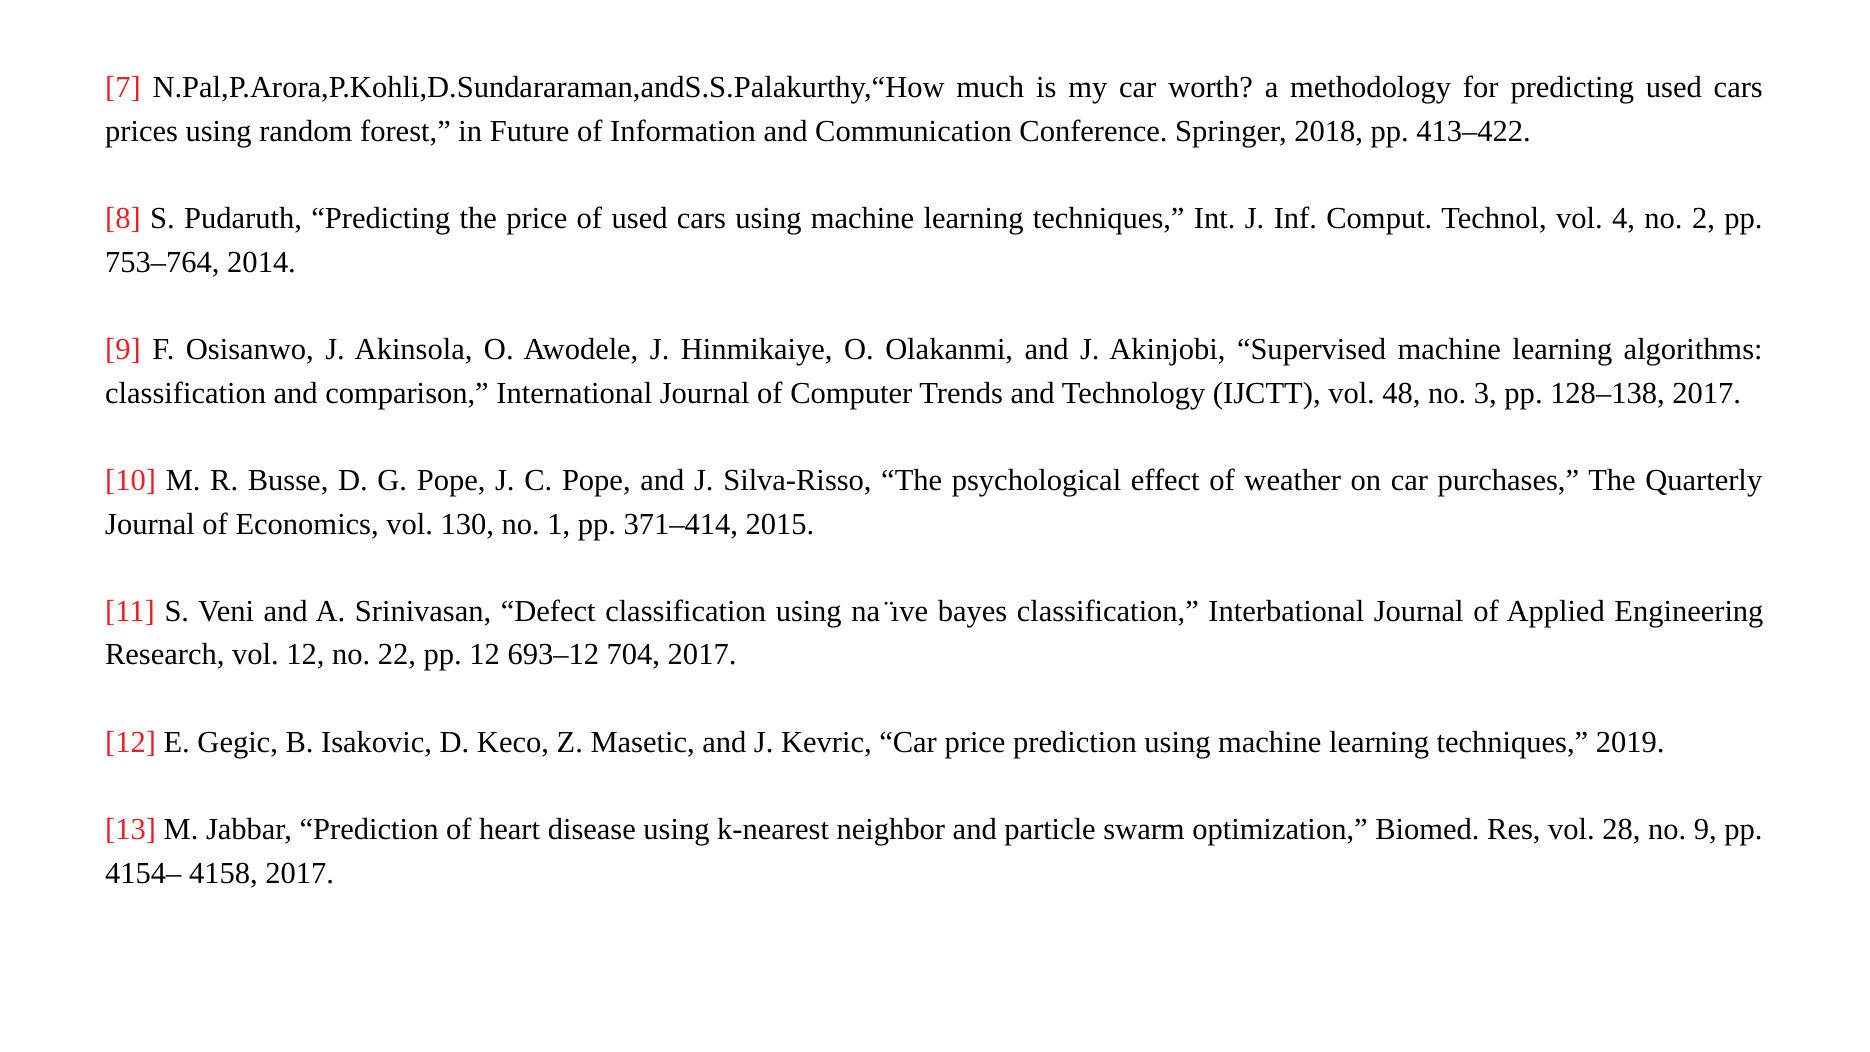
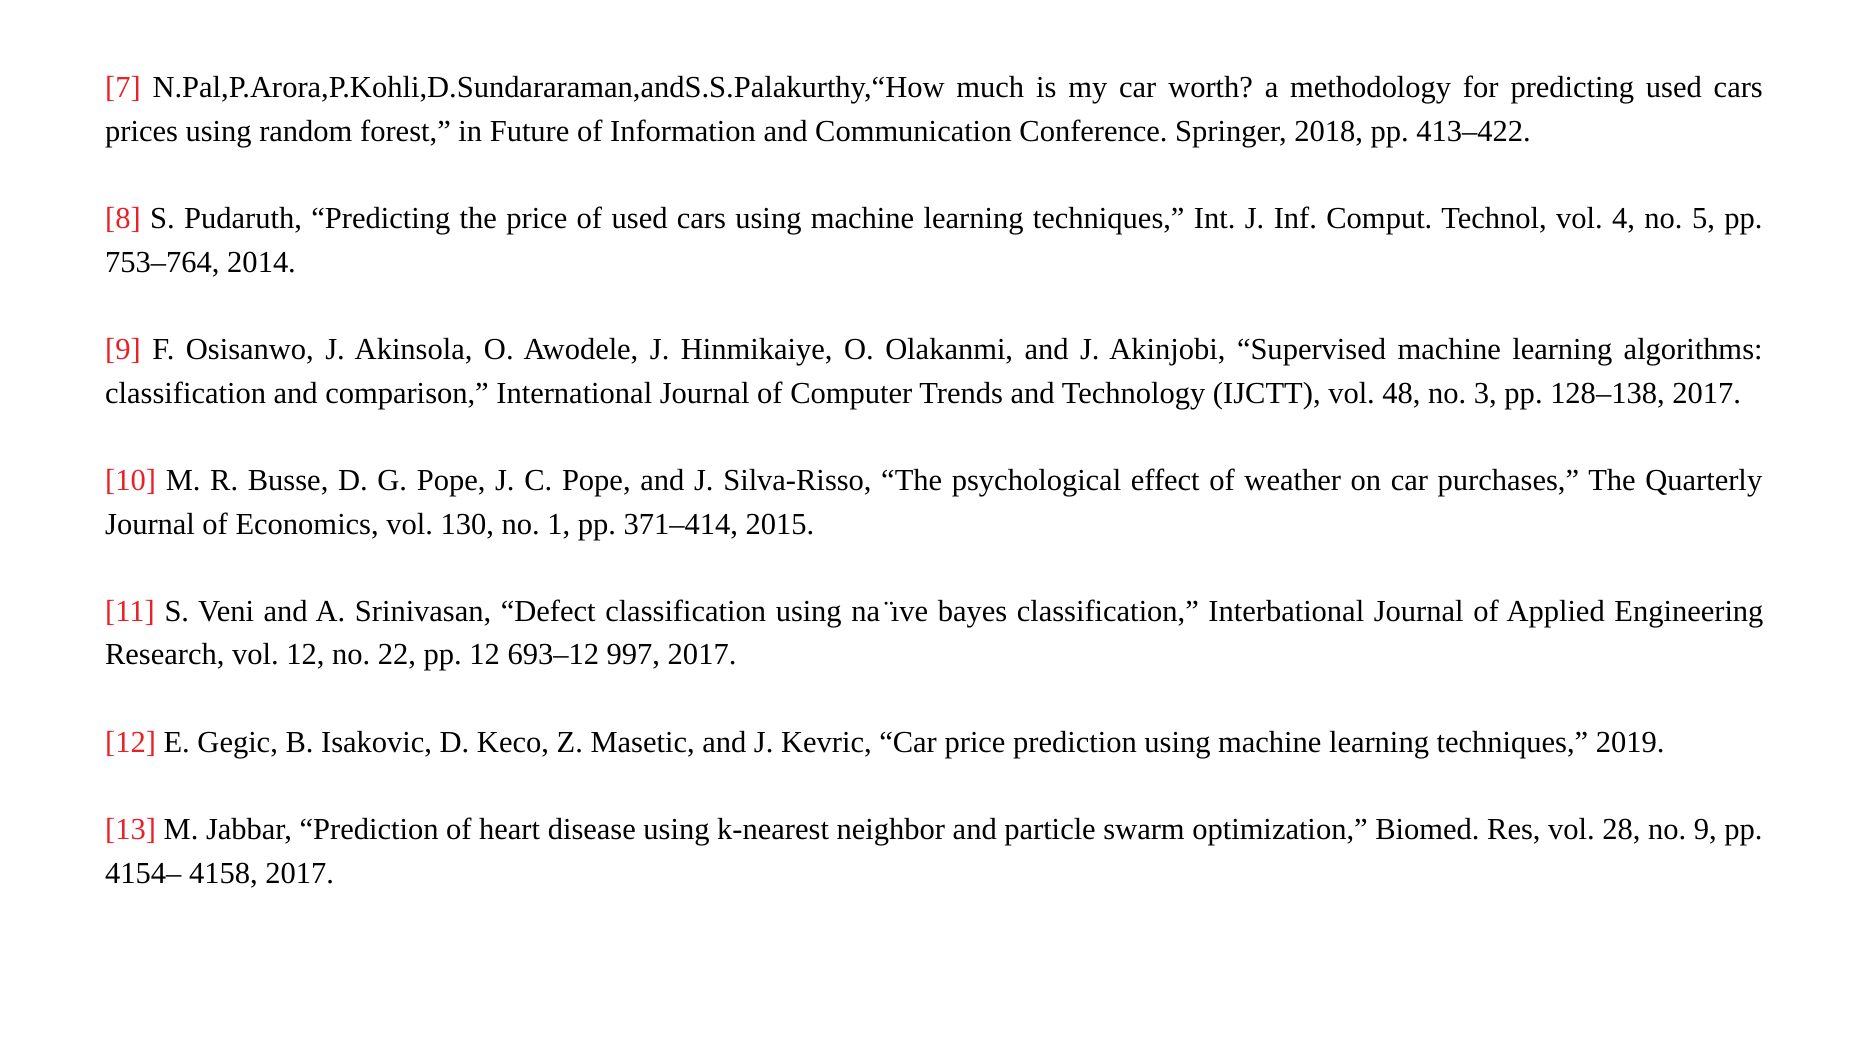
2: 2 -> 5 (1703, 219)
704: 704 -> 997 (633, 655)
